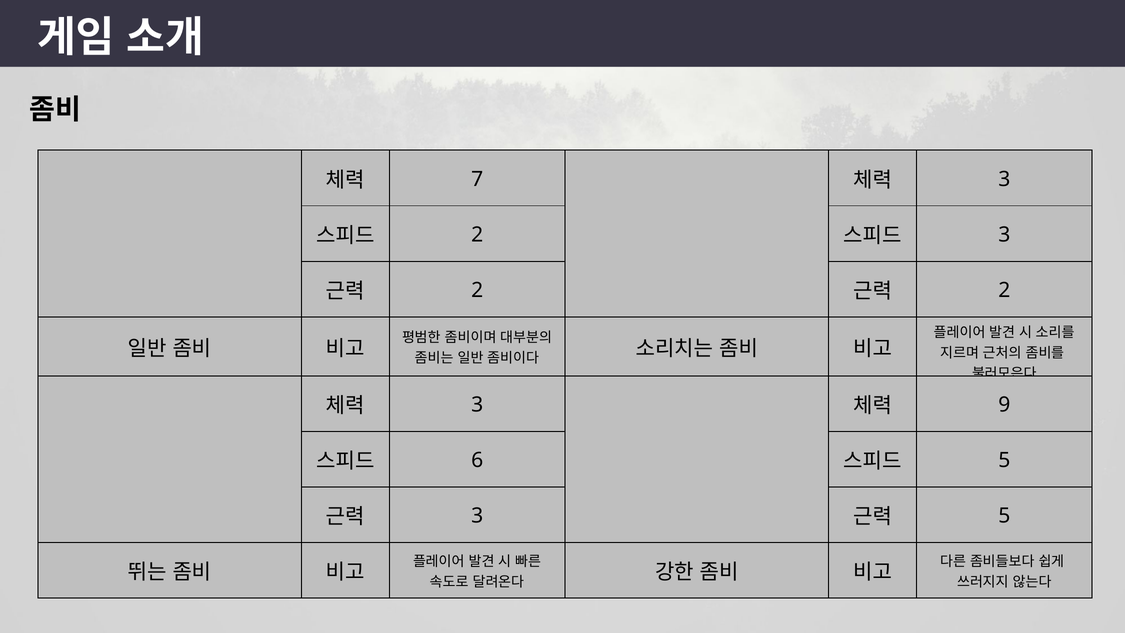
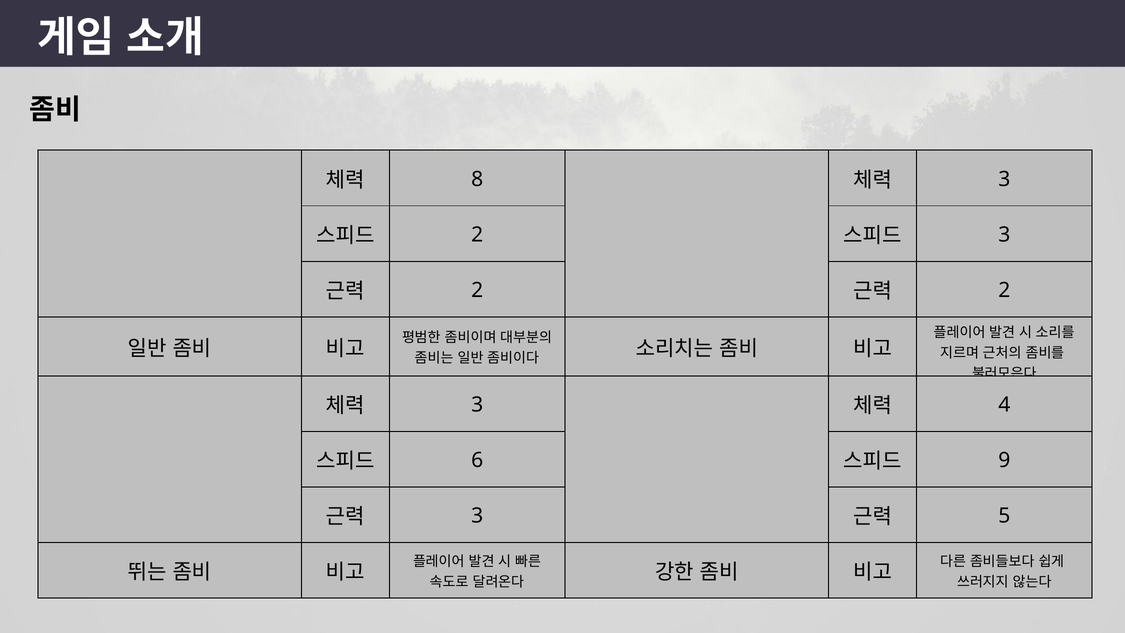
7: 7 -> 8 (477, 179)
9: 9 -> 4 (1004, 405)
5: 5 -> 9 (1004, 460)
